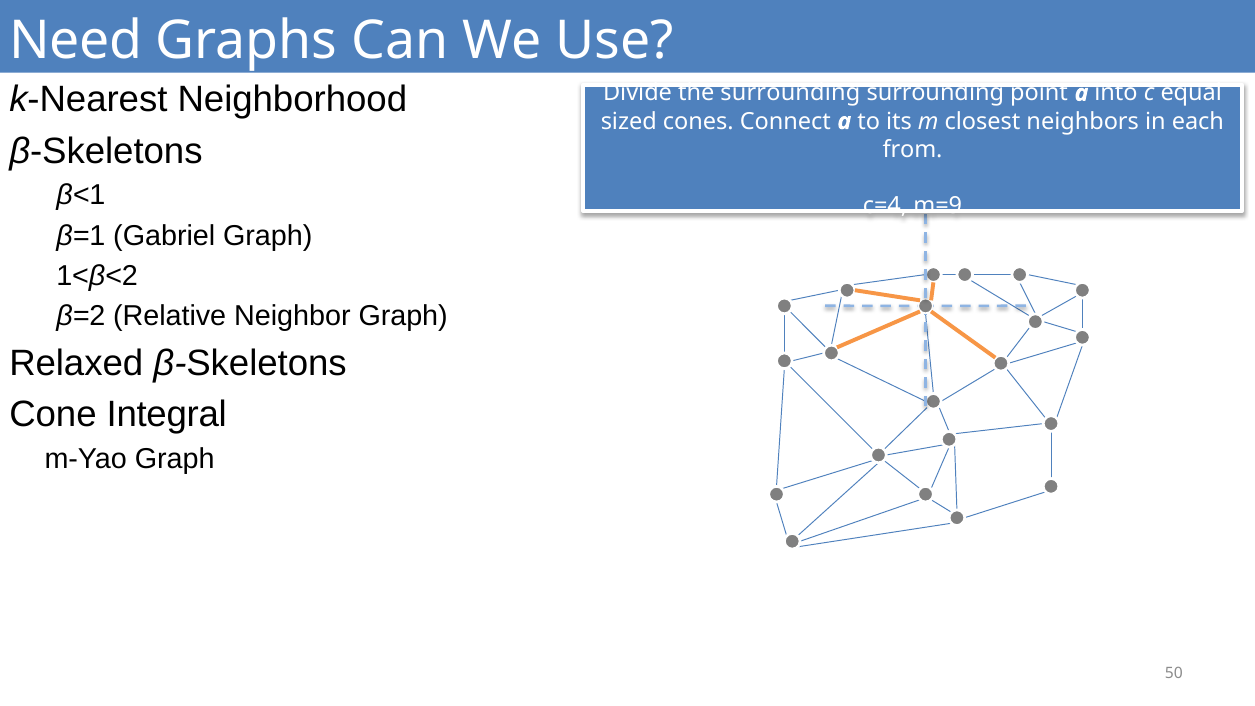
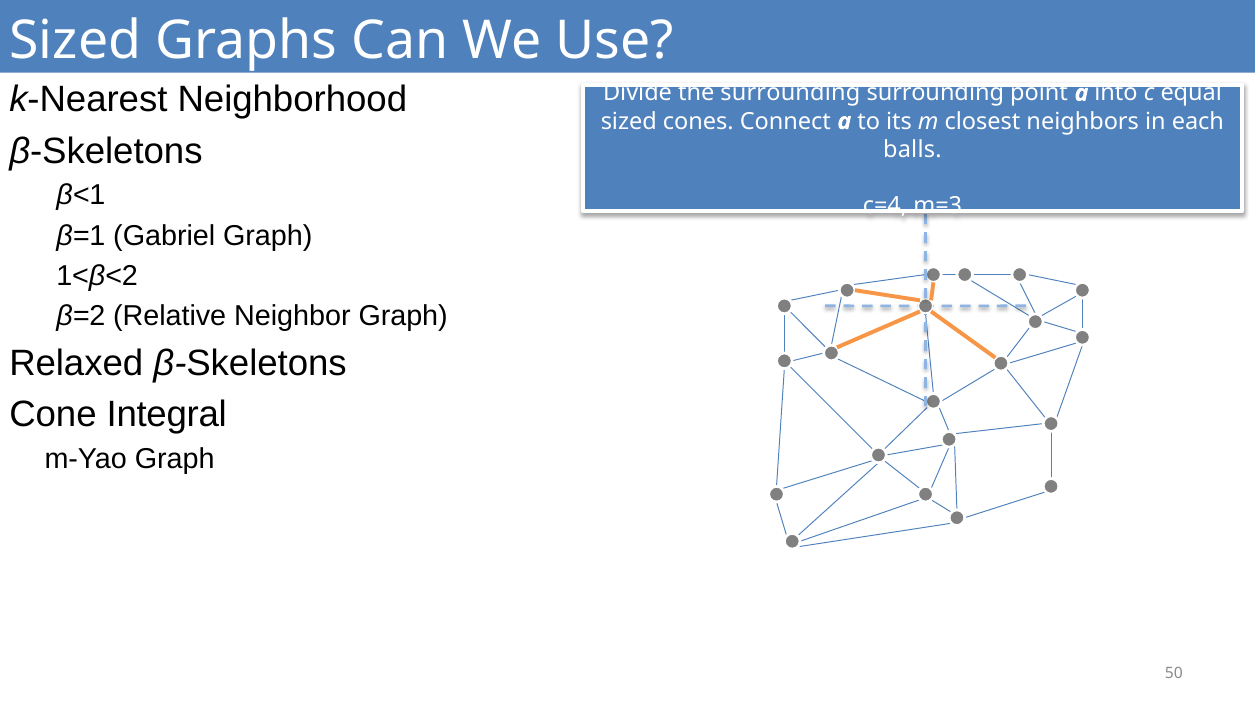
Need: Need -> Sized (75, 41)
from: from -> balls (912, 150)
m=9: m=9 -> m=3 (938, 206)
